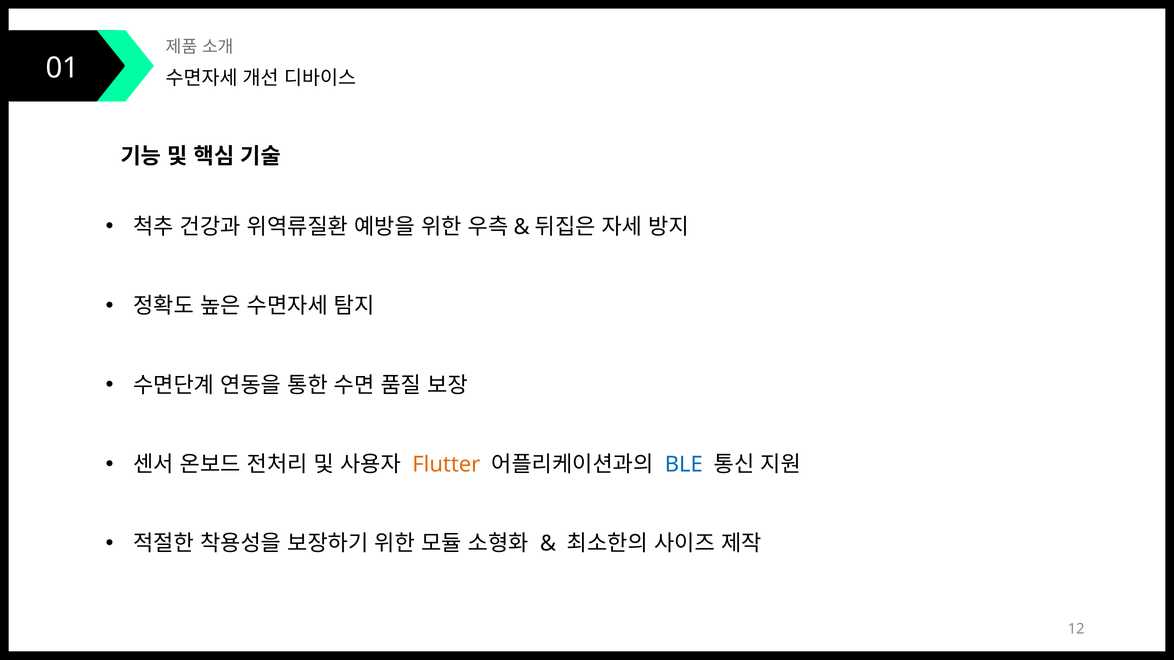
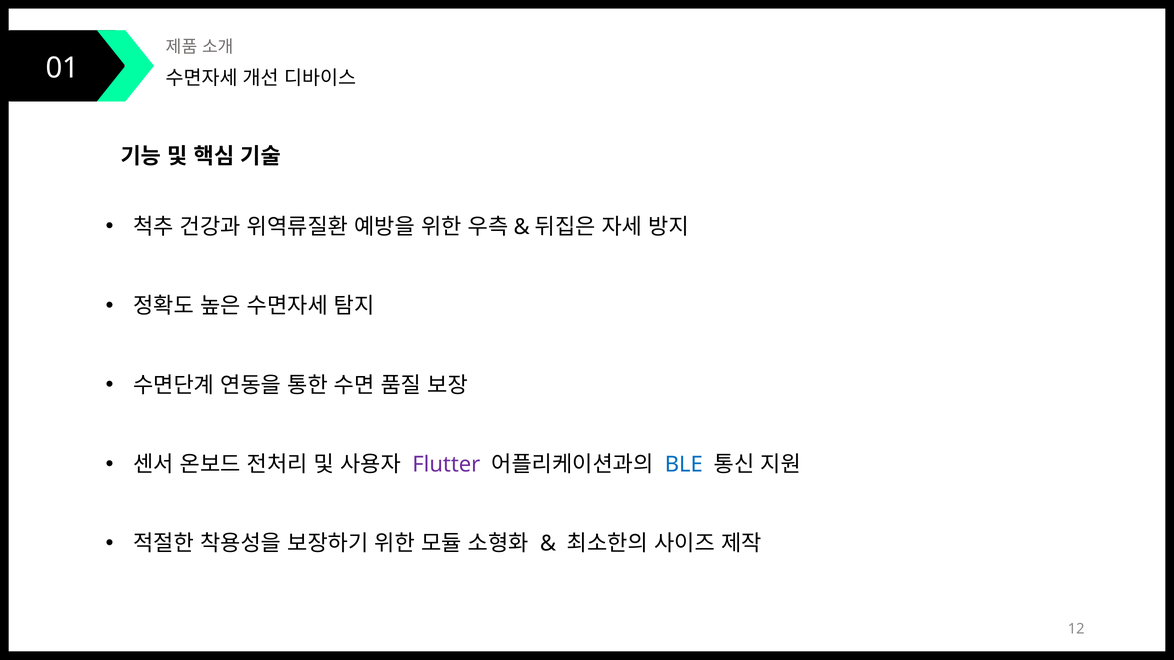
Flutter colour: orange -> purple (446, 465)
